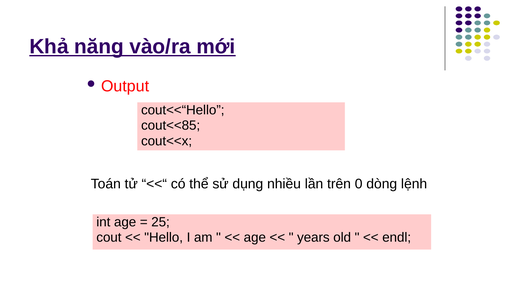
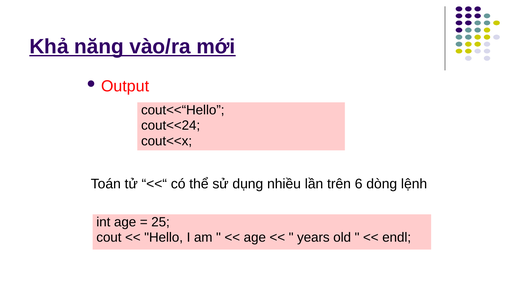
cout<<85: cout<<85 -> cout<<24 (171, 125)
0: 0 -> 6 (359, 184)
